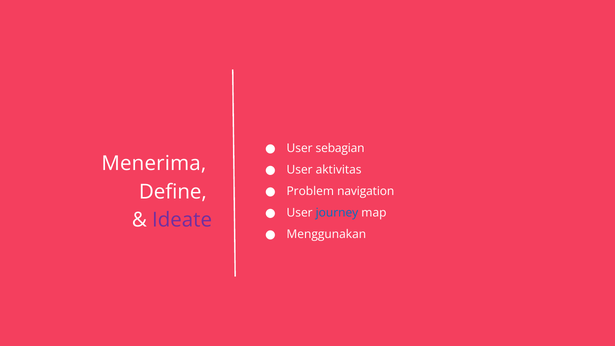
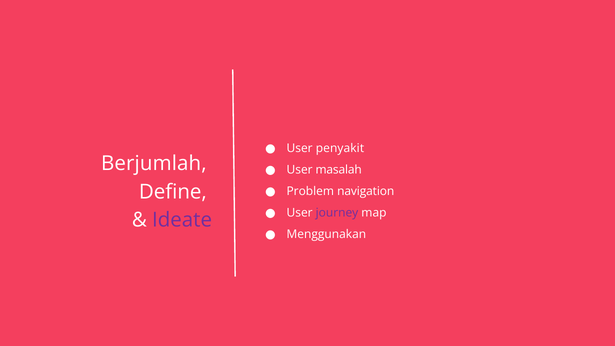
sebagian: sebagian -> penyakit (340, 148)
Menerima: Menerima -> Berjumlah (154, 164)
aktivitas: aktivitas -> masalah (339, 170)
journey colour: blue -> purple (337, 213)
